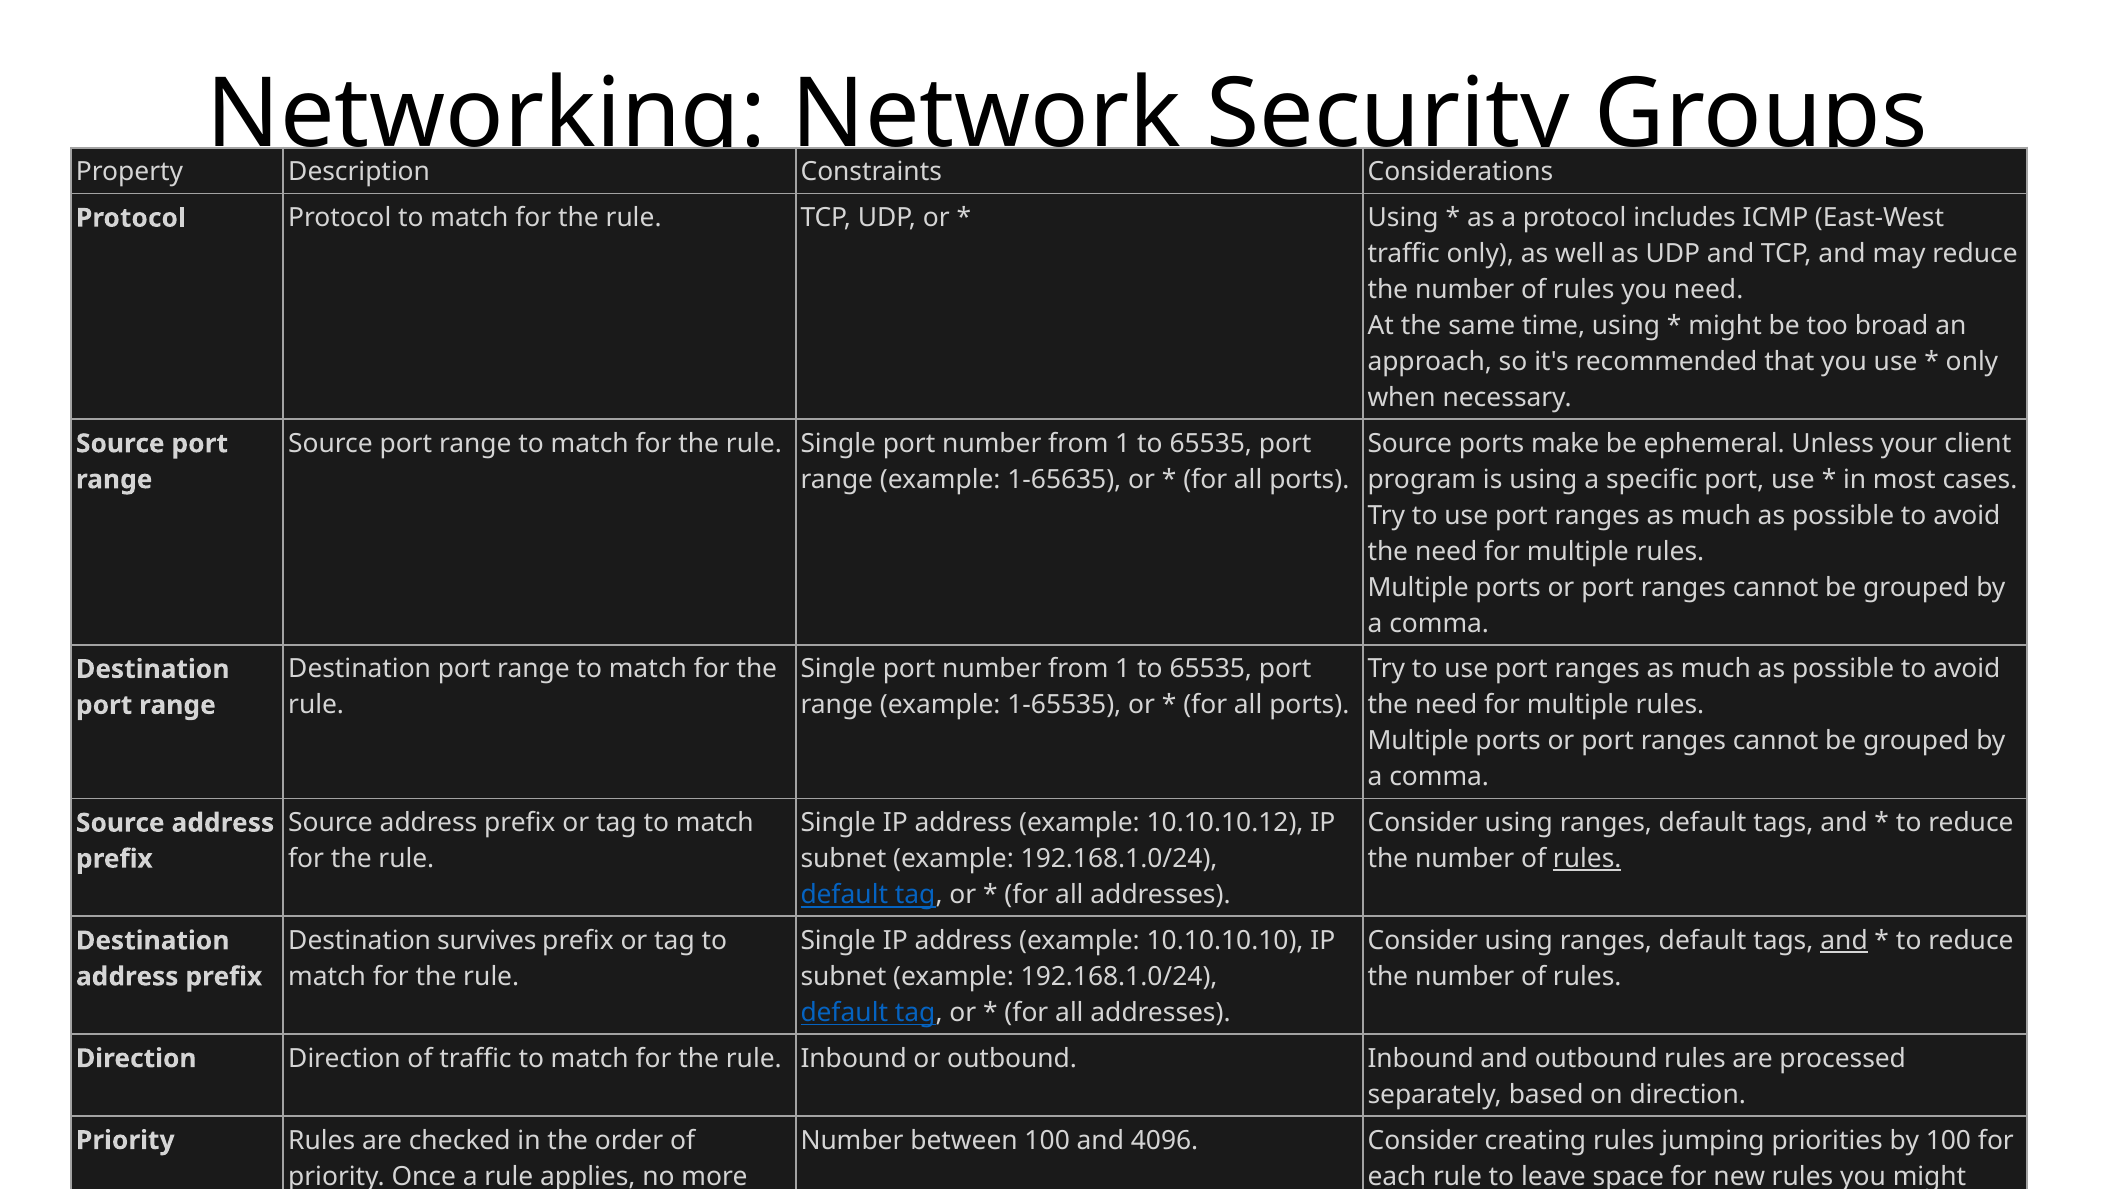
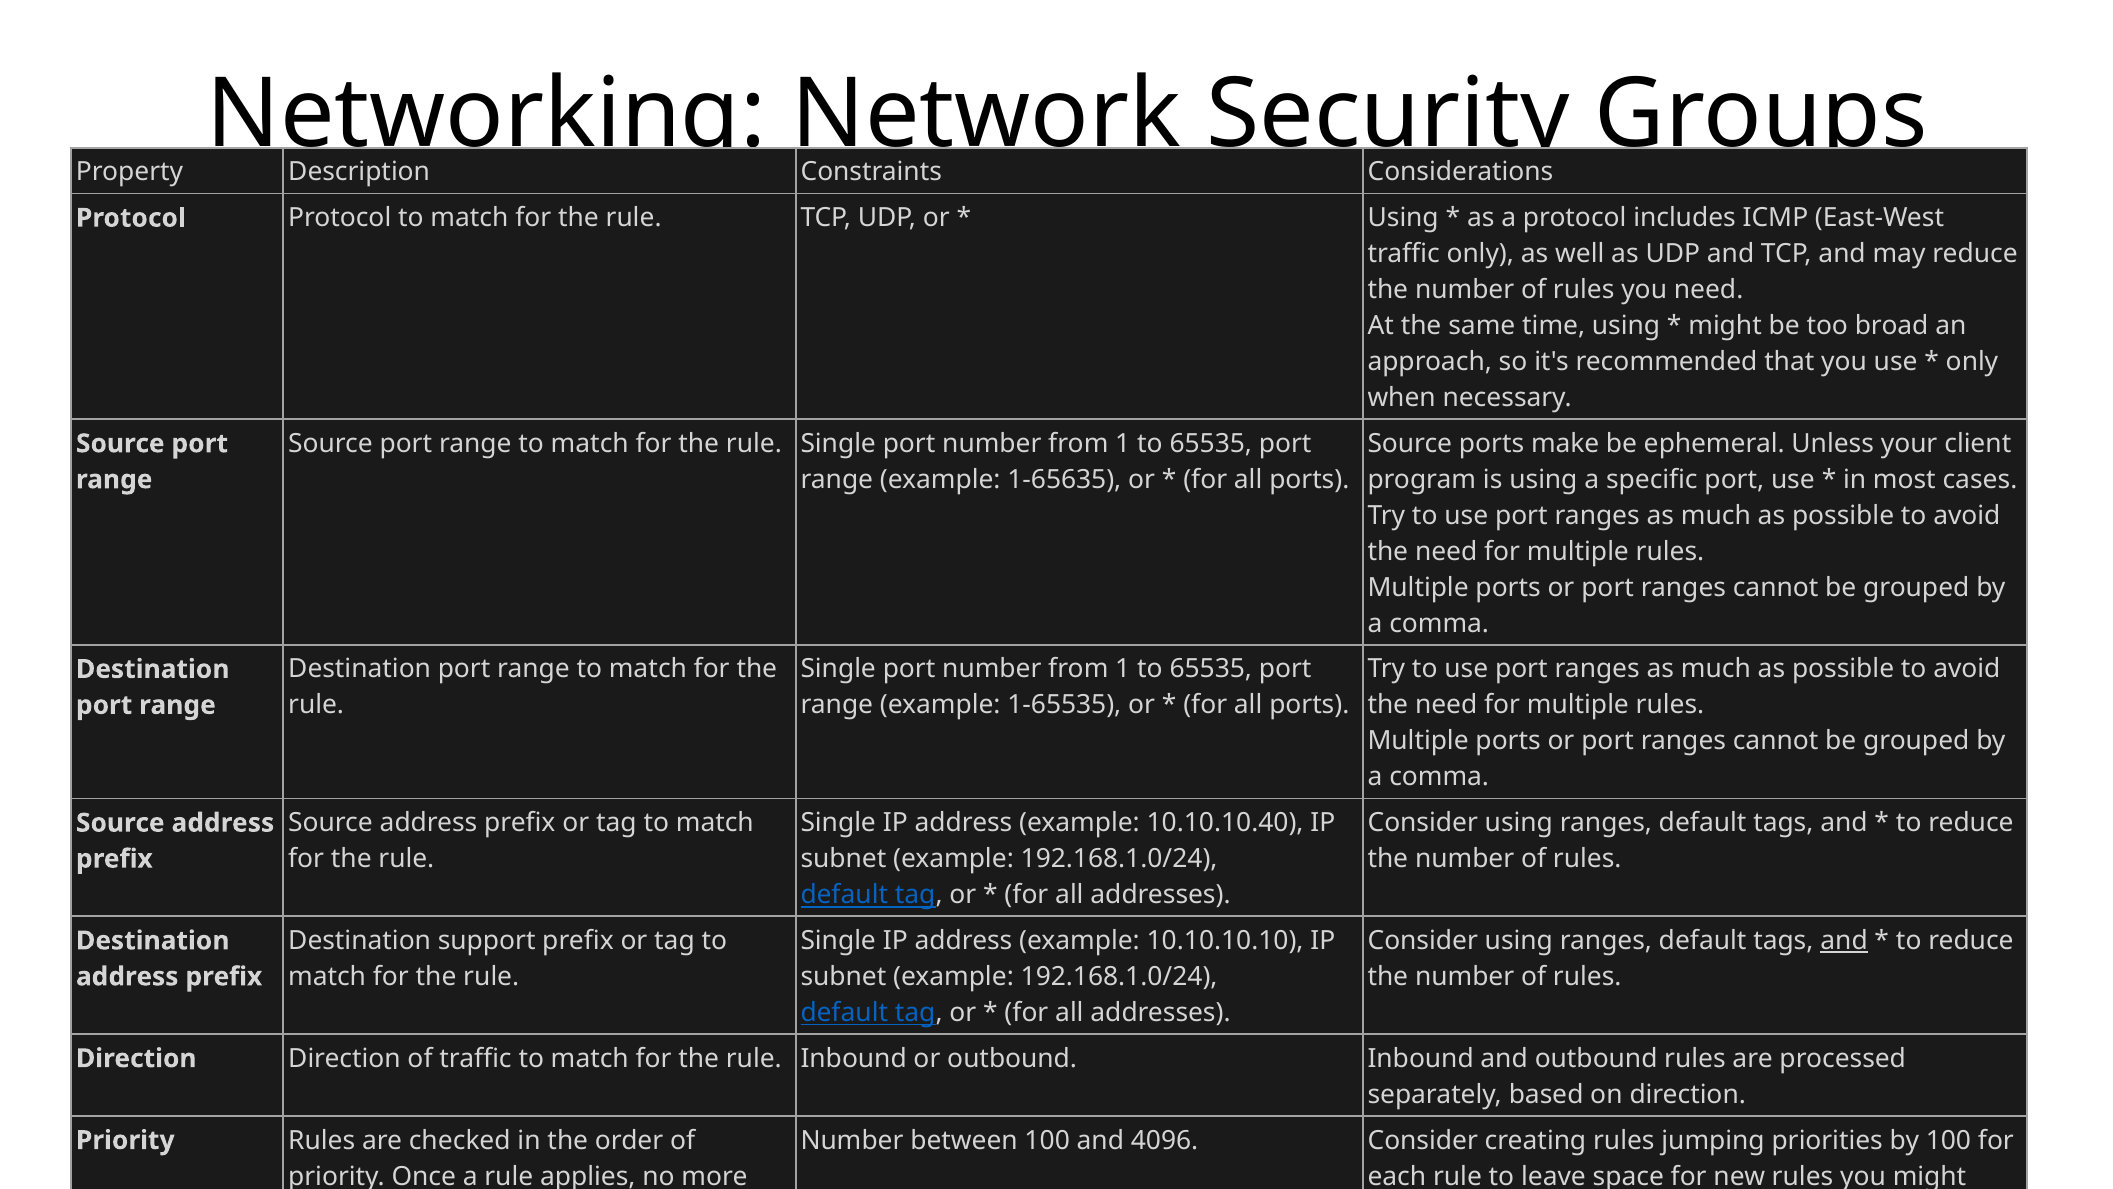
10.10.10.12: 10.10.10.12 -> 10.10.10.40 (1225, 823)
rules underline: present -> none (1587, 859)
survives: survives -> support (487, 940)
